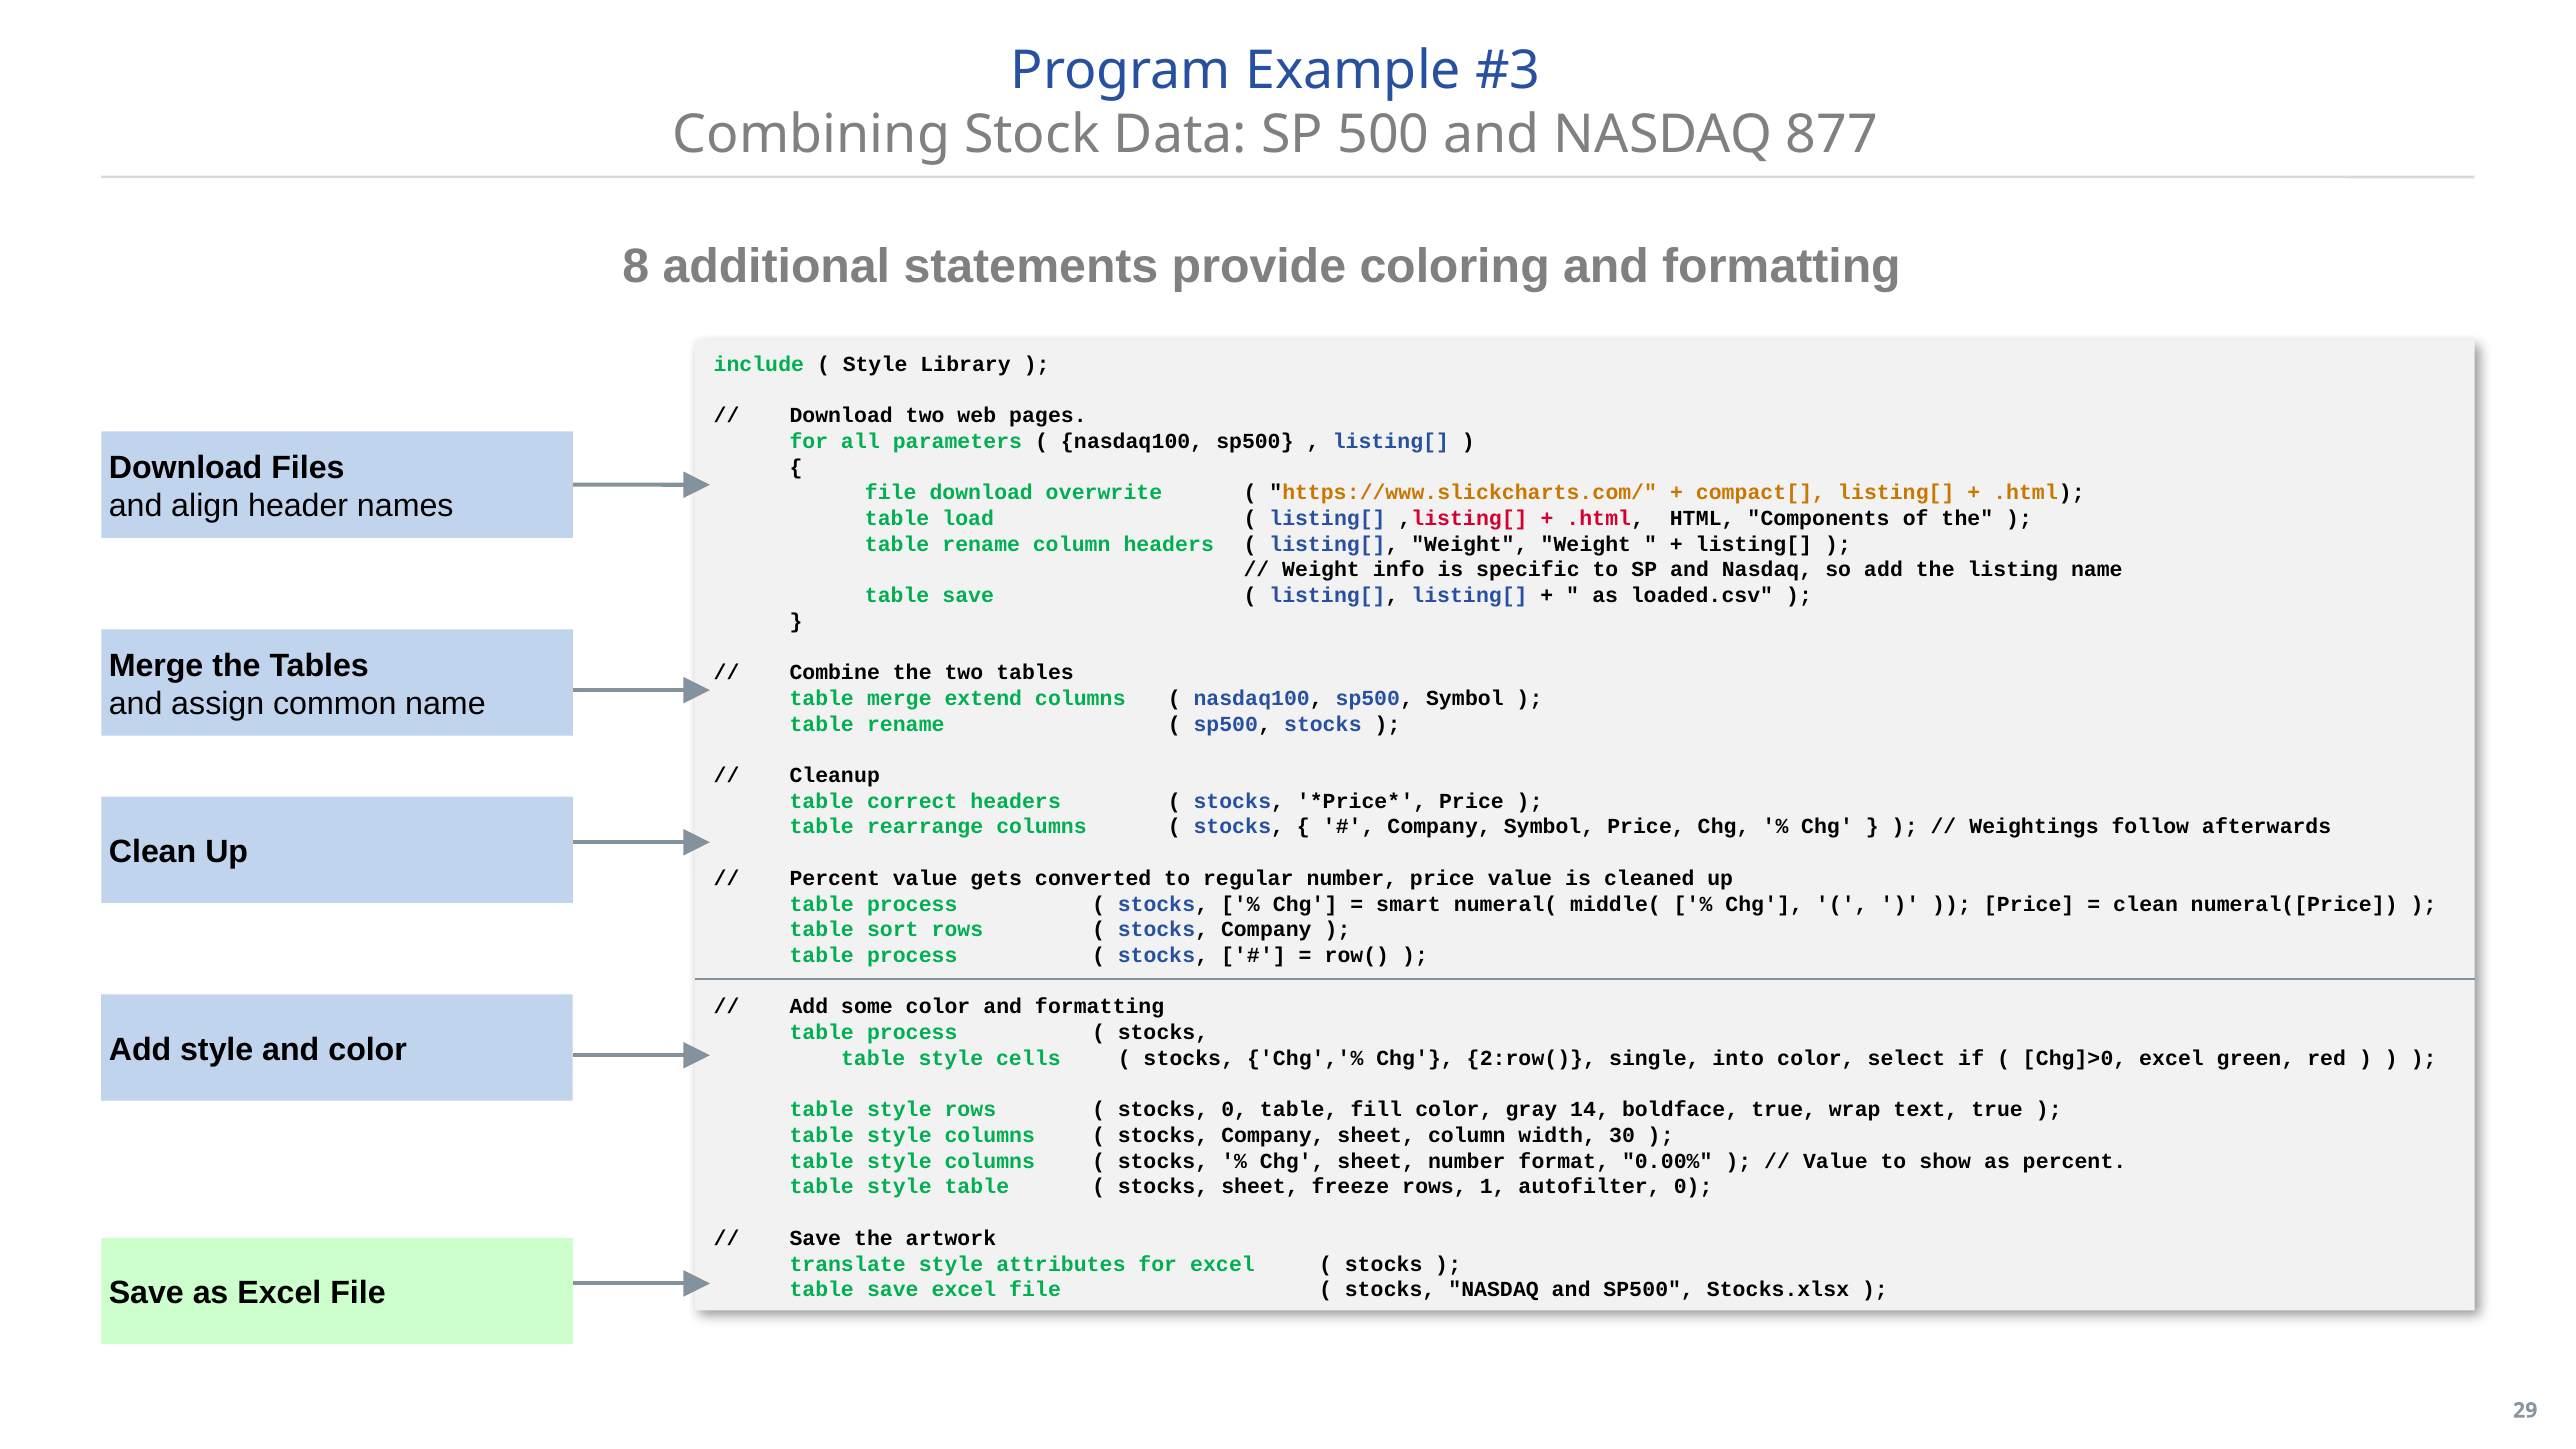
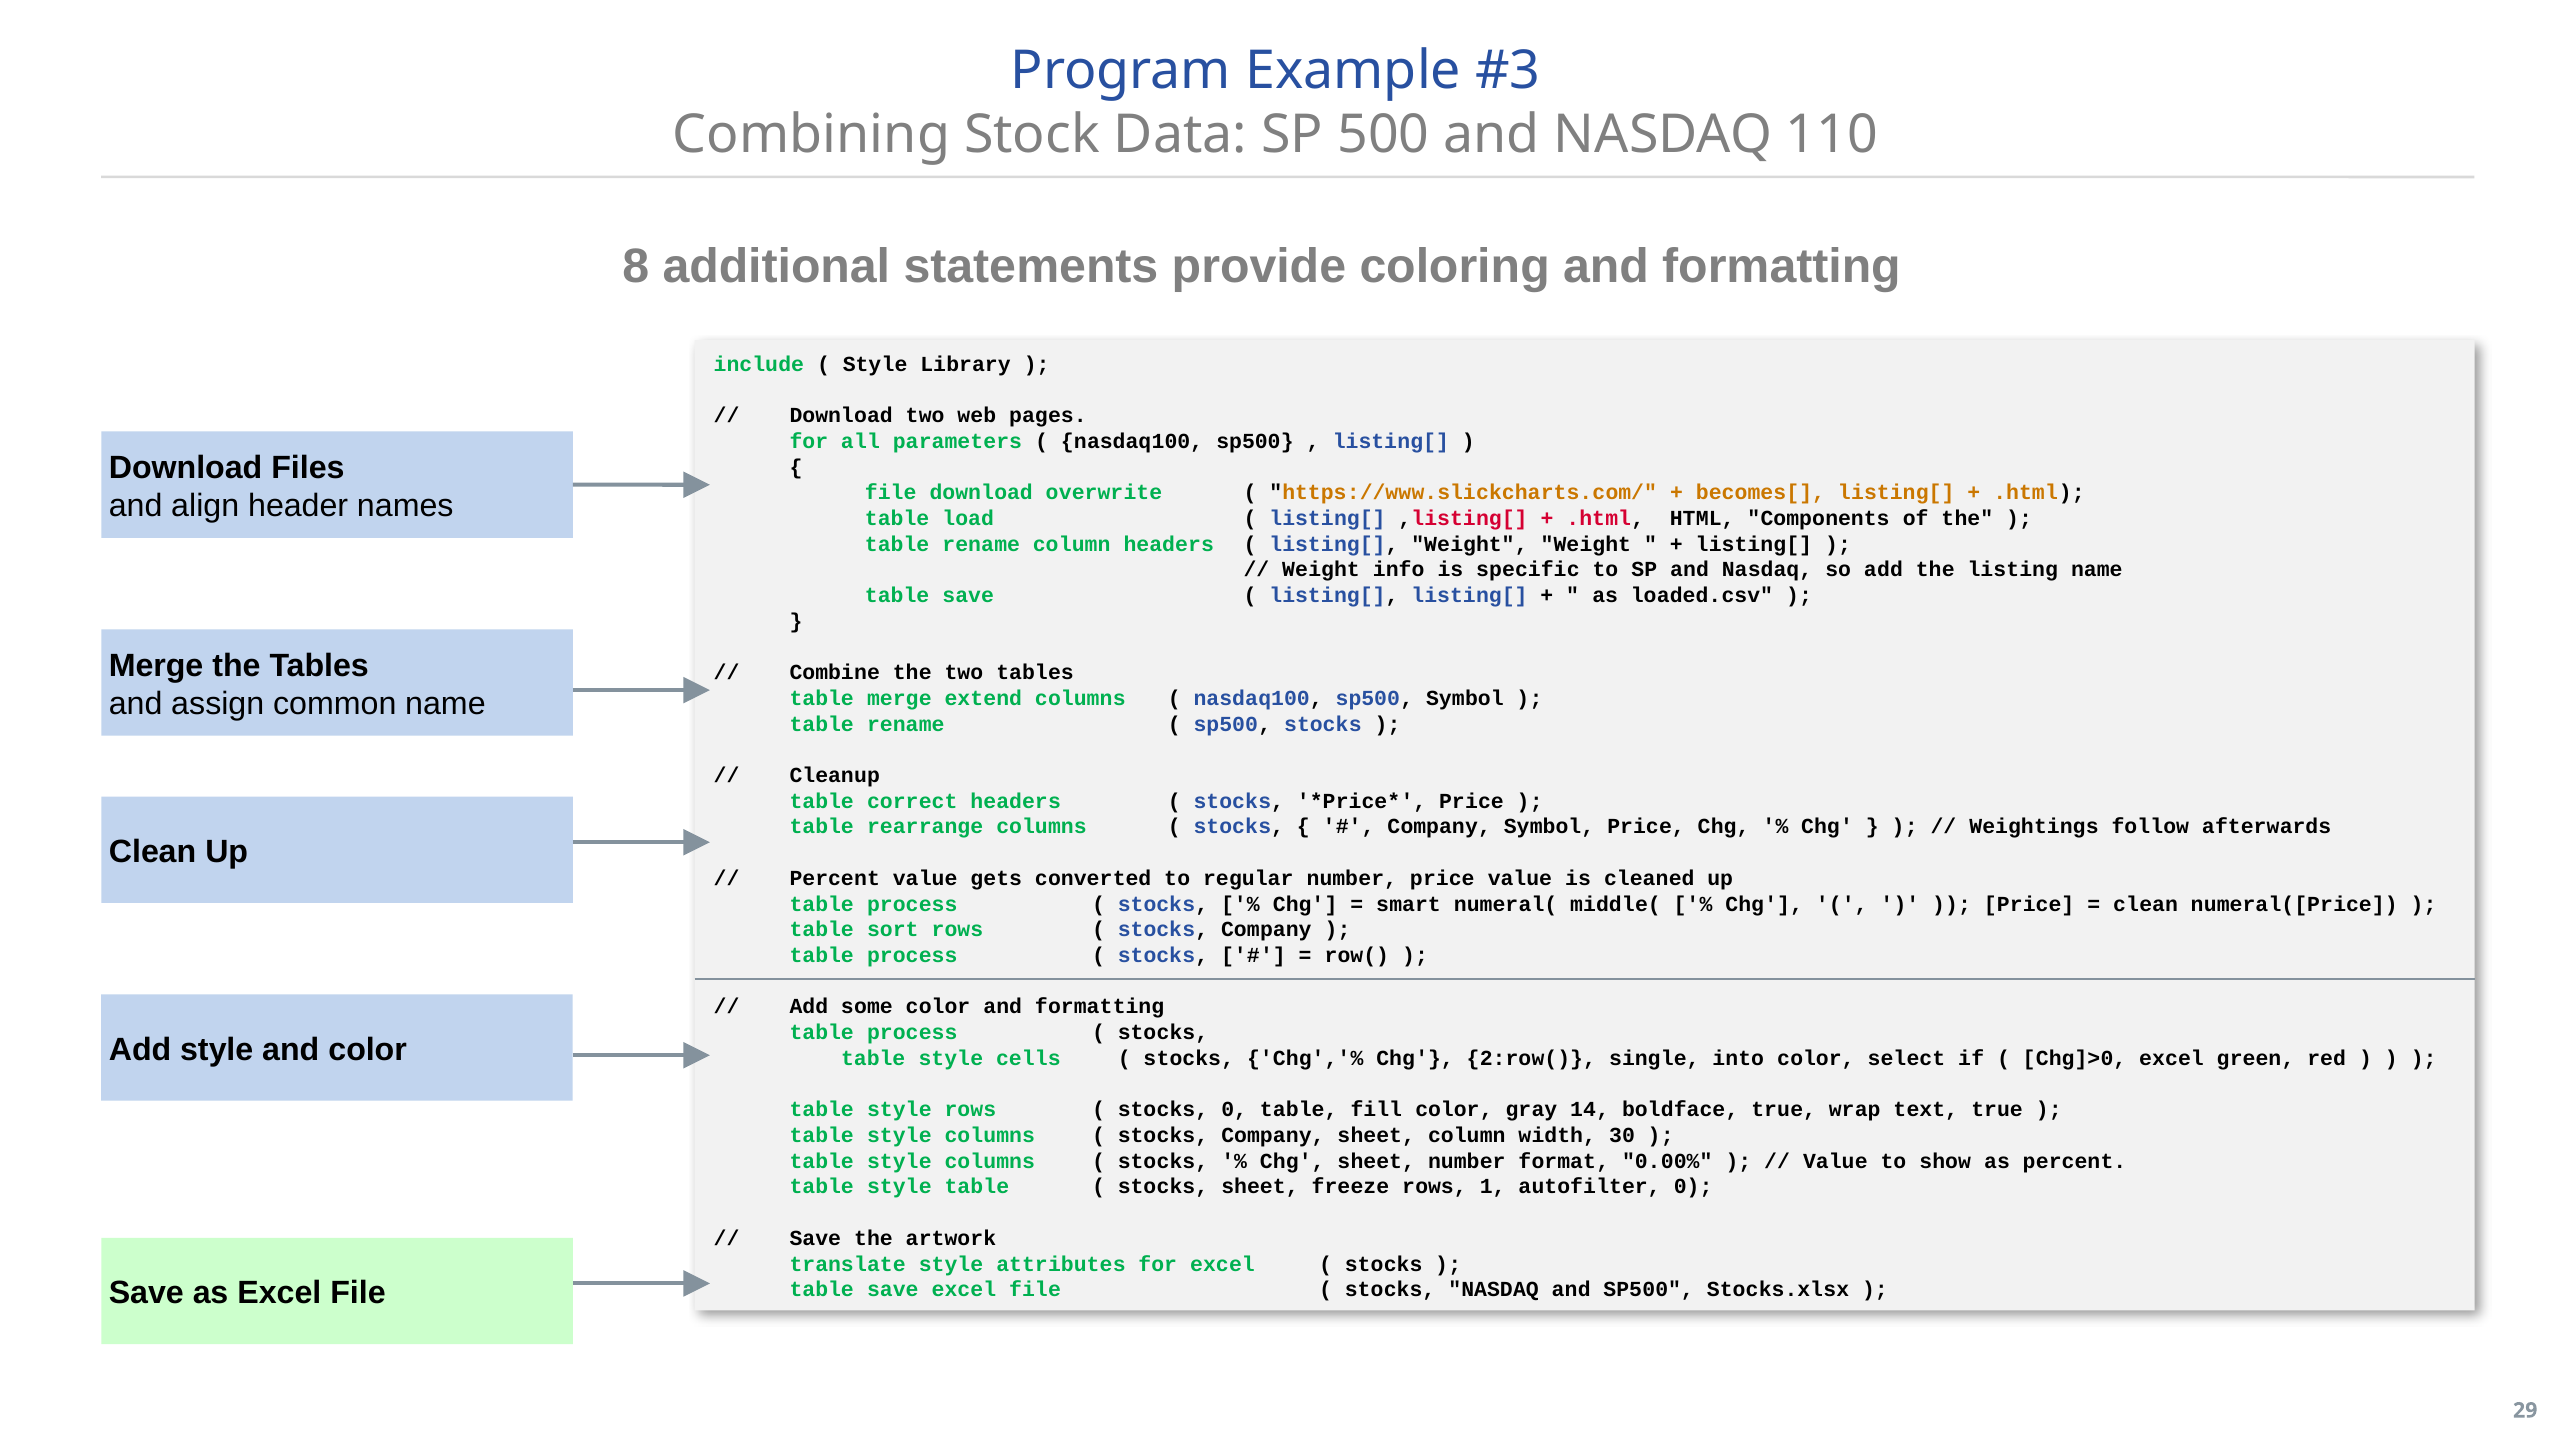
877: 877 -> 110 (1832, 135)
compact[: compact[ -> becomes[ (1760, 493)
